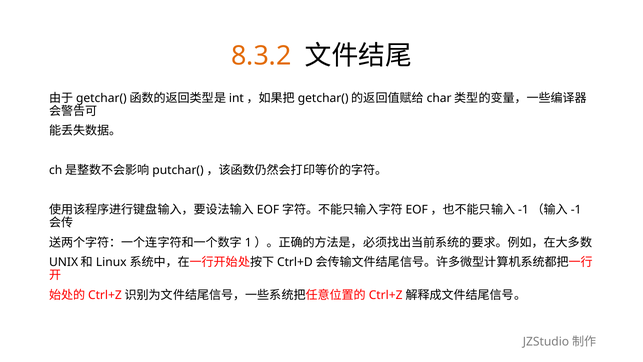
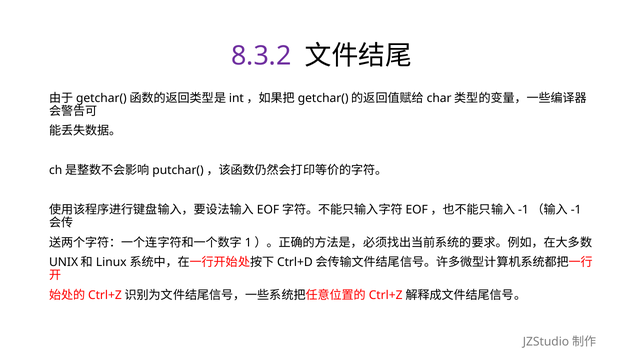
8.3.2 colour: orange -> purple (261, 56)
